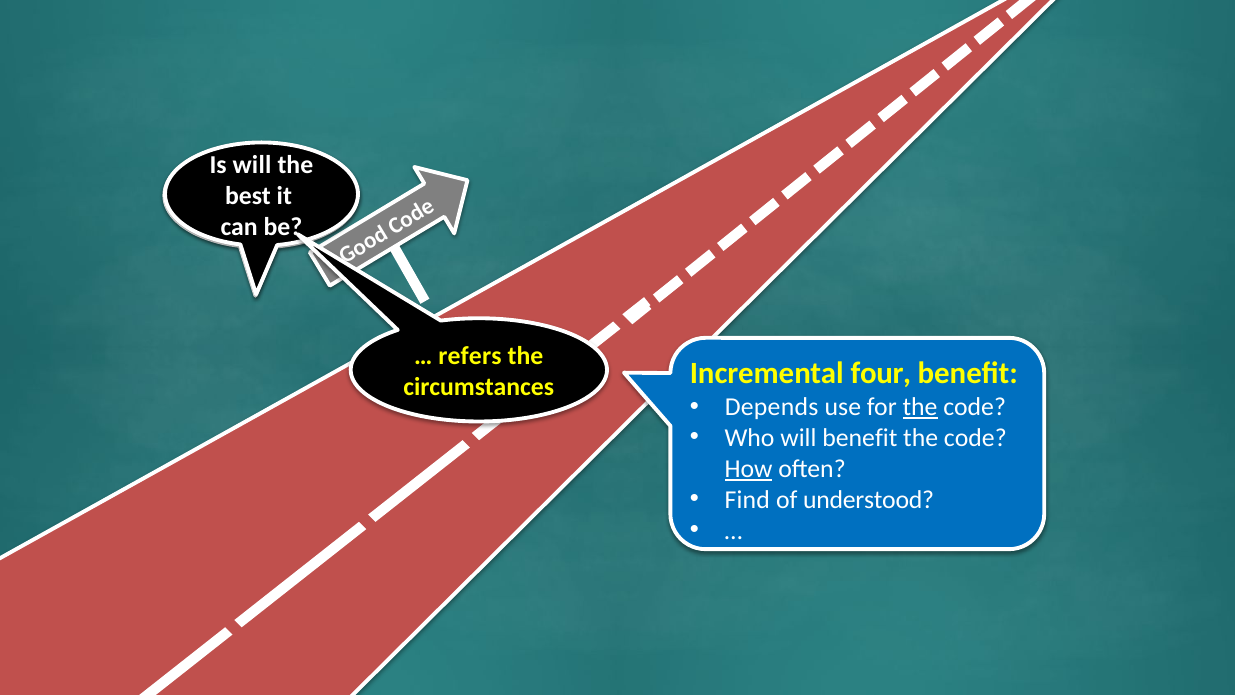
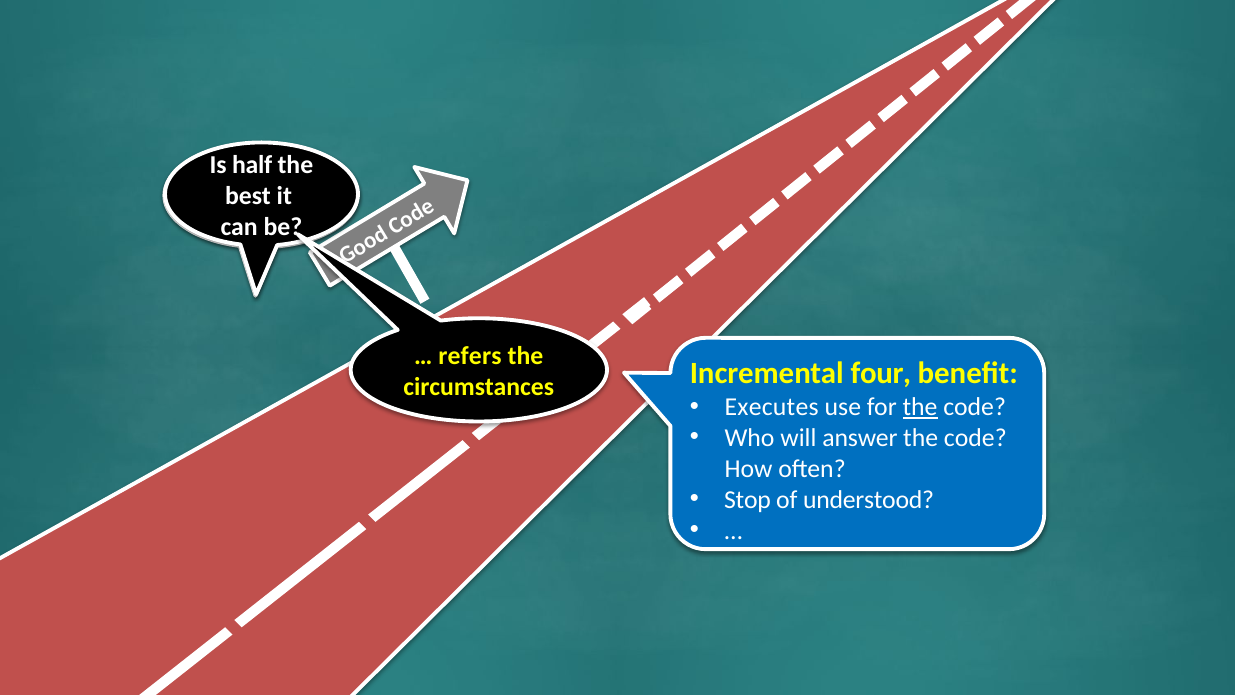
Is will: will -> half (252, 165)
Depends: Depends -> Executes (772, 407)
will benefit: benefit -> answer (860, 438)
How underline: present -> none (749, 469)
Find: Find -> Stop (747, 499)
